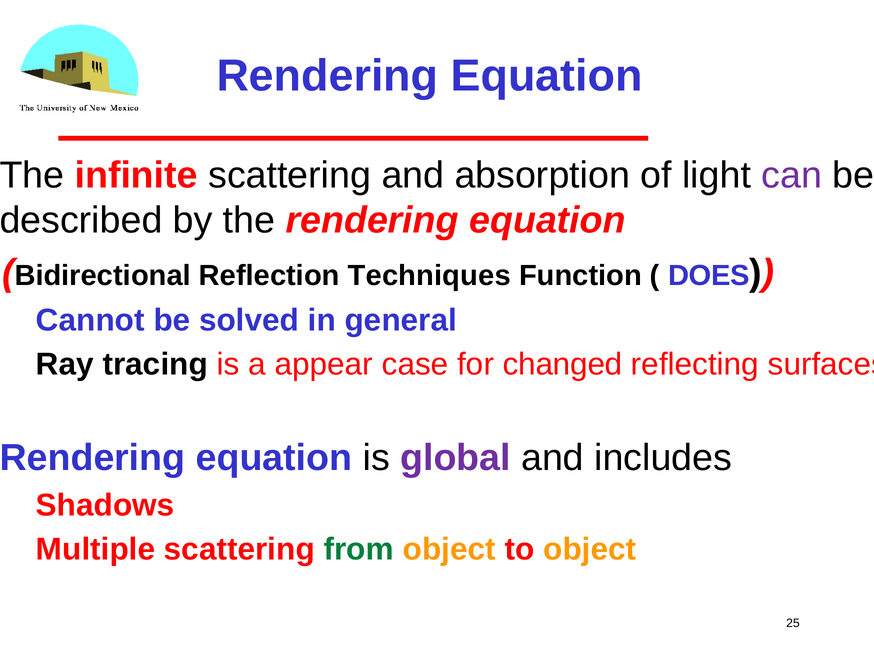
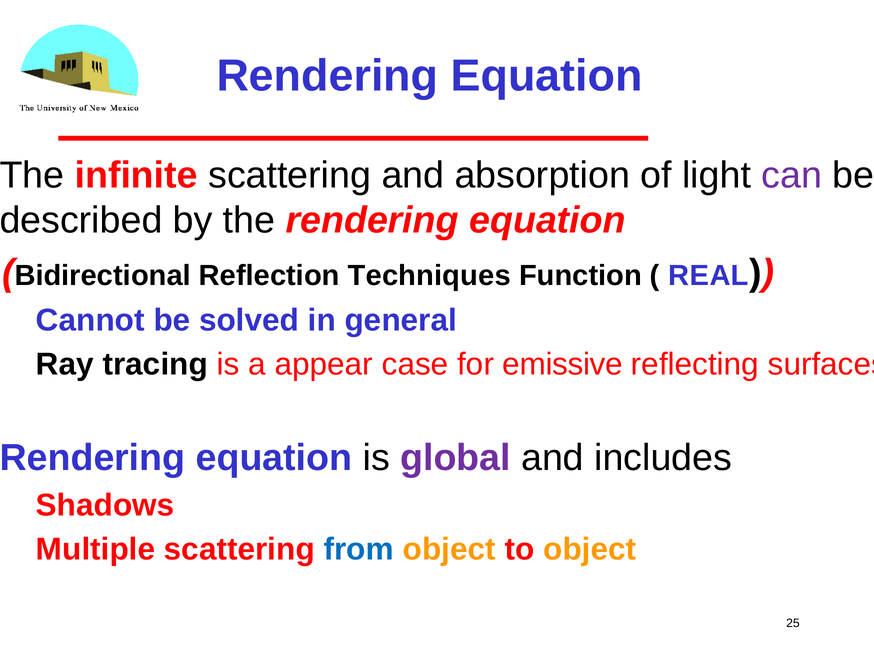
DOES: DOES -> REAL (709, 276)
changed: changed -> emissive (563, 365)
from colour: green -> blue (359, 550)
